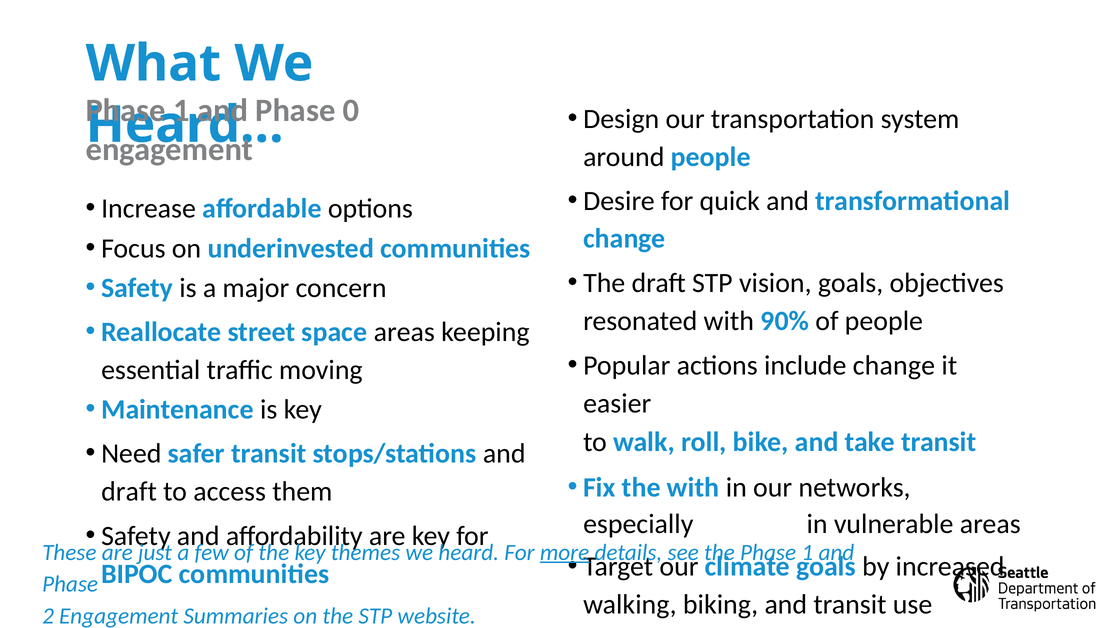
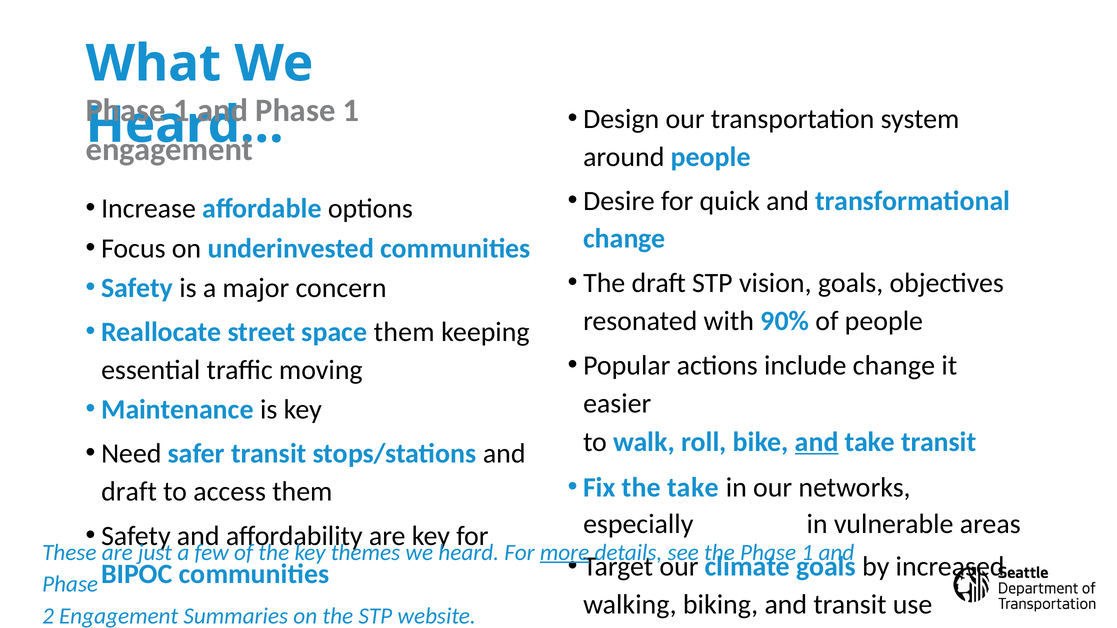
0: 0 -> 1 (351, 110)
space areas: areas -> them (404, 332)
and underline: none -> present (817, 442)
the with: with -> take (693, 488)
